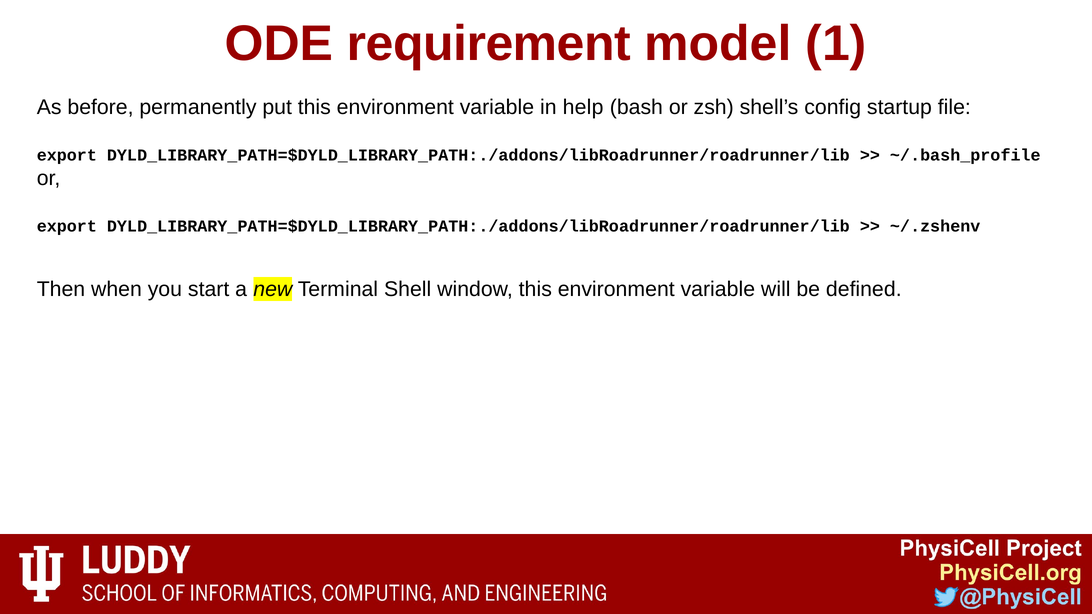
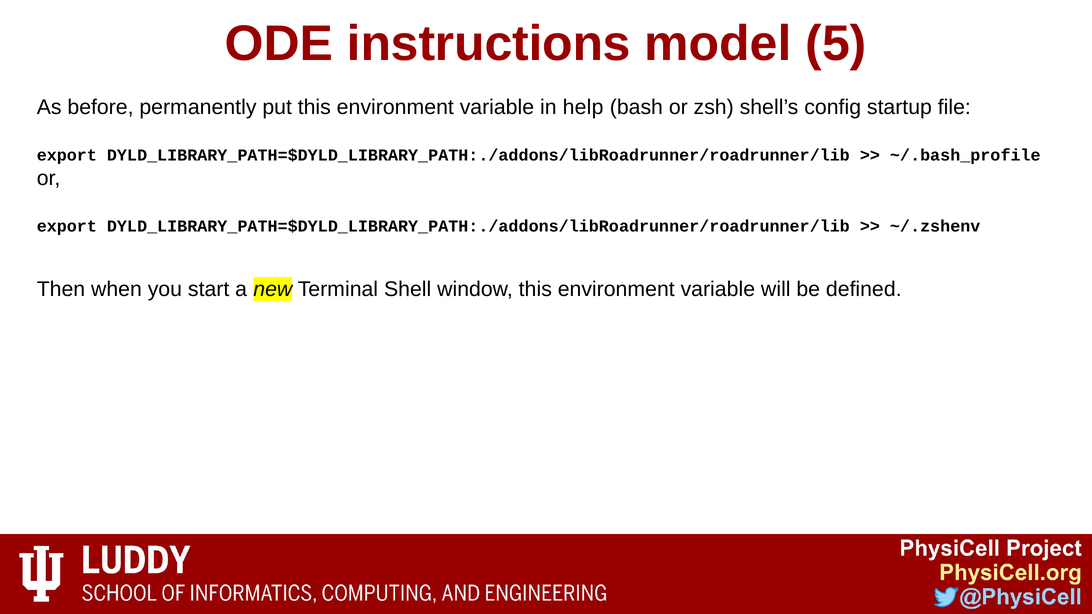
requirement: requirement -> instructions (489, 44)
1: 1 -> 5 (836, 44)
